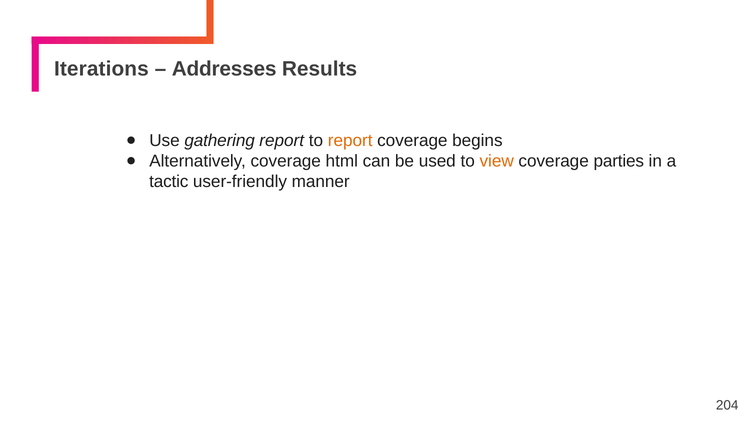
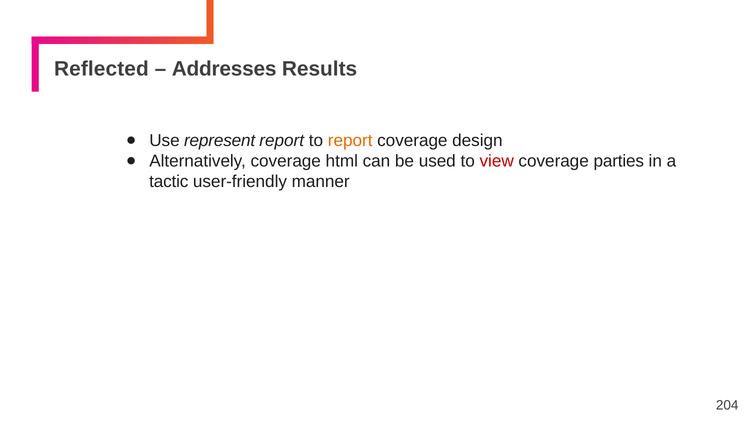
Iterations: Iterations -> Reflected (101, 69)
gathering: gathering -> represent (220, 141)
begins: begins -> design (477, 141)
view colour: orange -> red (497, 161)
